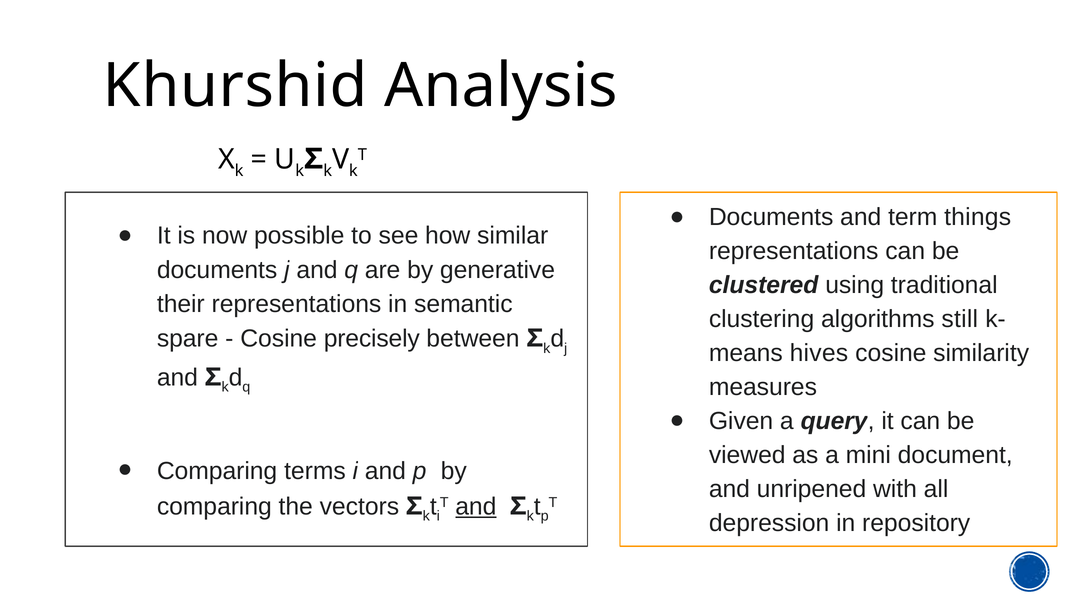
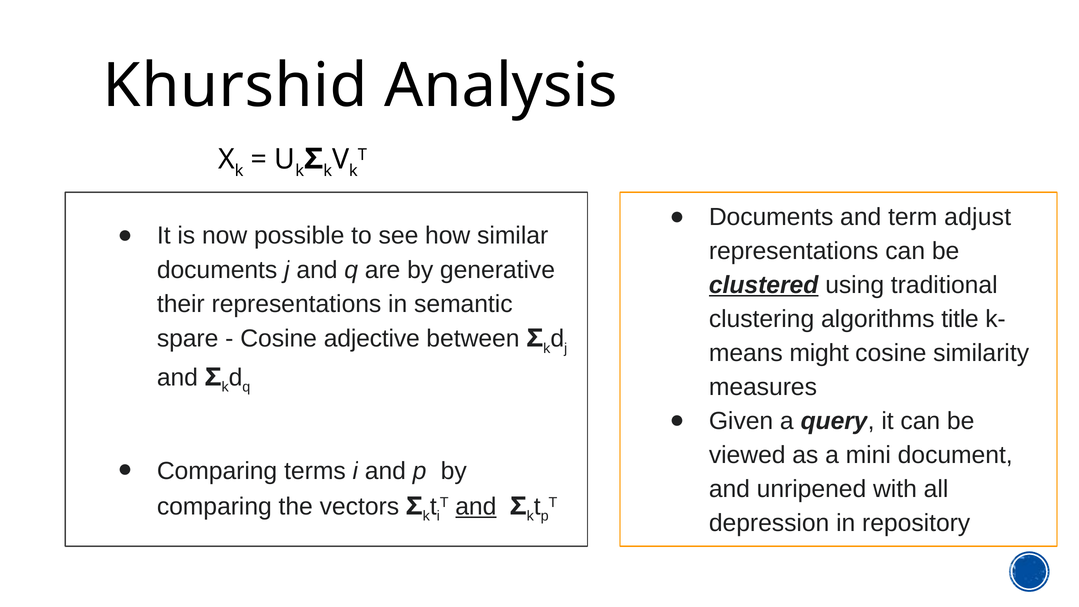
things: things -> adjust (978, 217)
clustered underline: none -> present (764, 285)
still: still -> title (960, 319)
precisely: precisely -> adjective (372, 339)
hives: hives -> might (819, 353)
